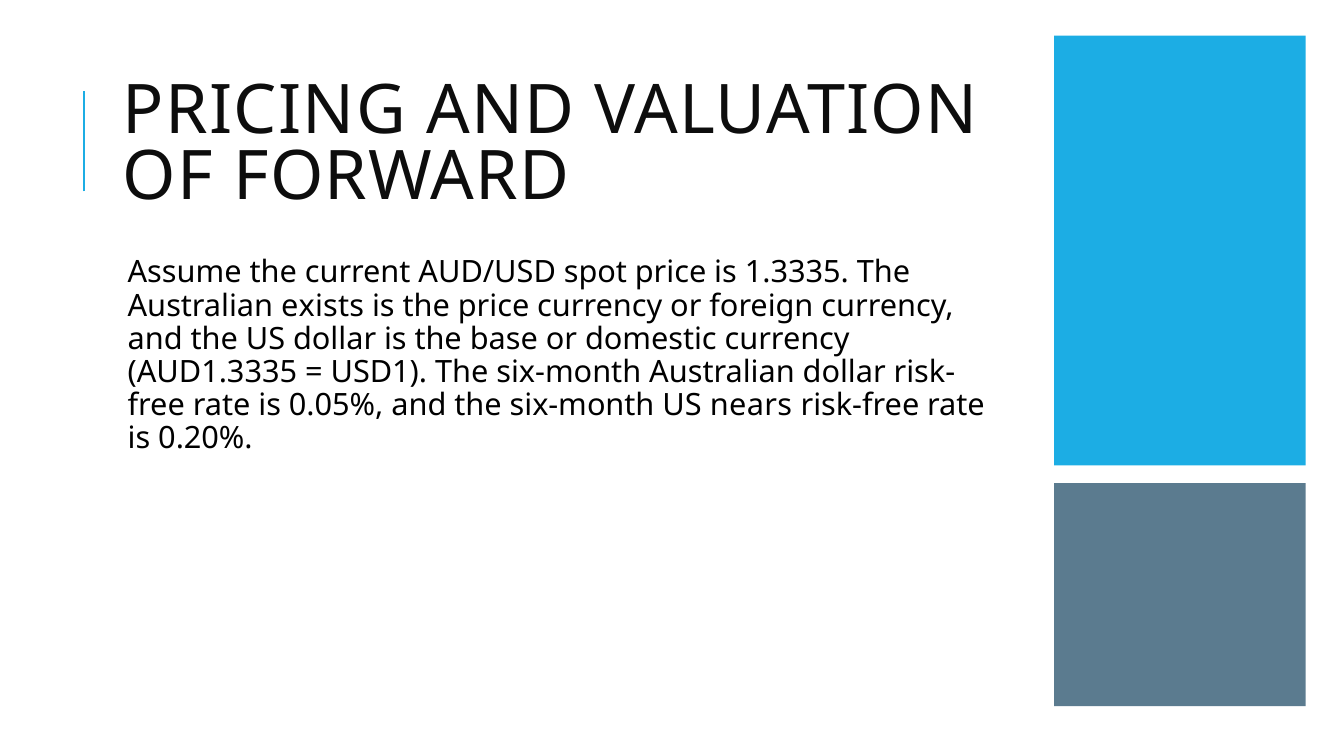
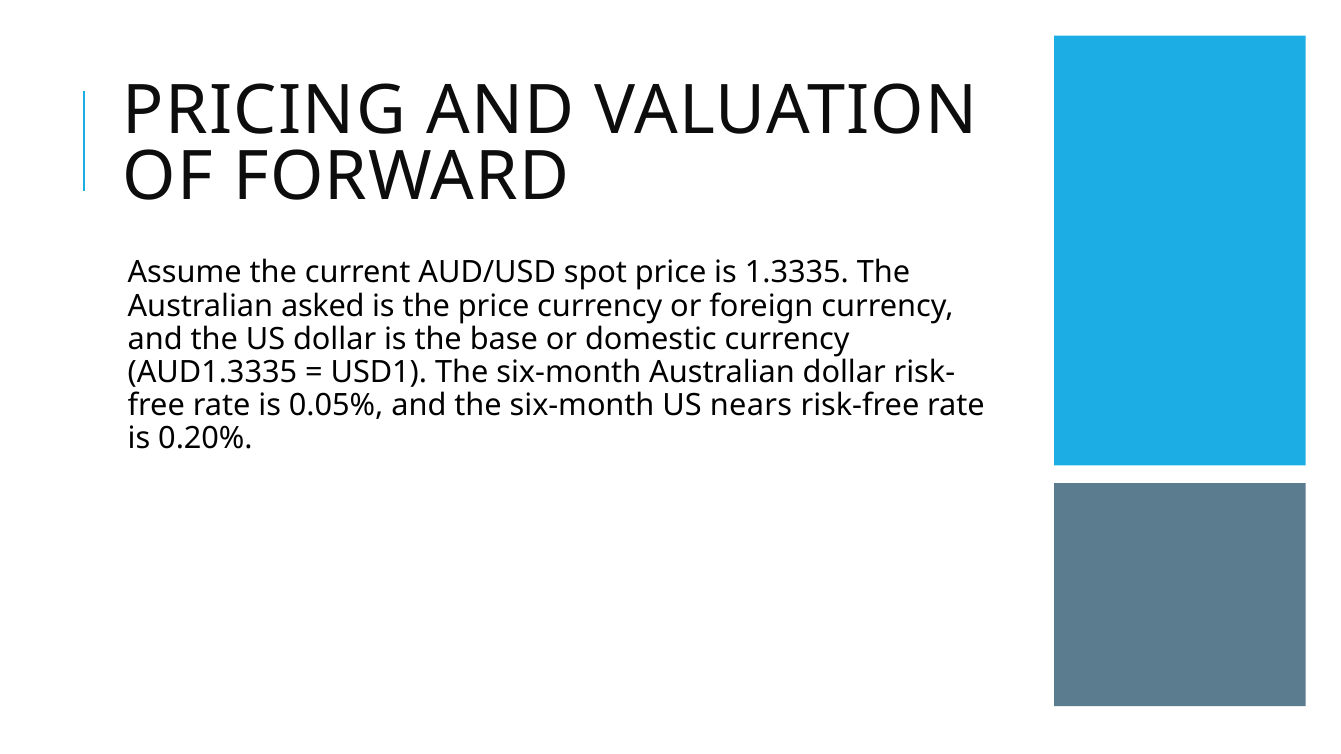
exists: exists -> asked (323, 306)
